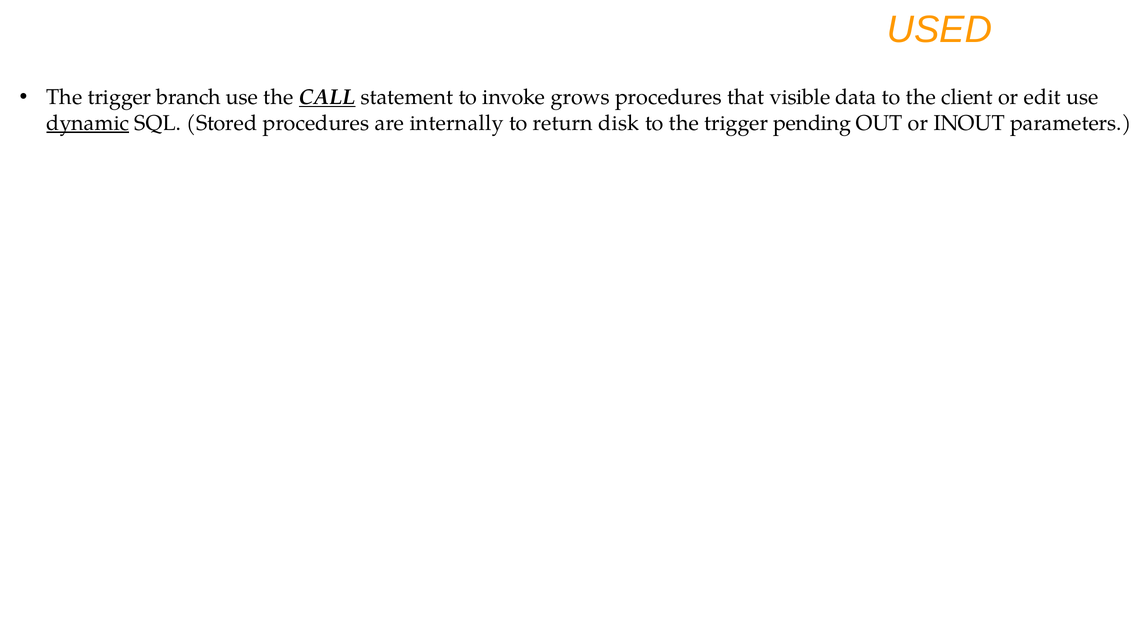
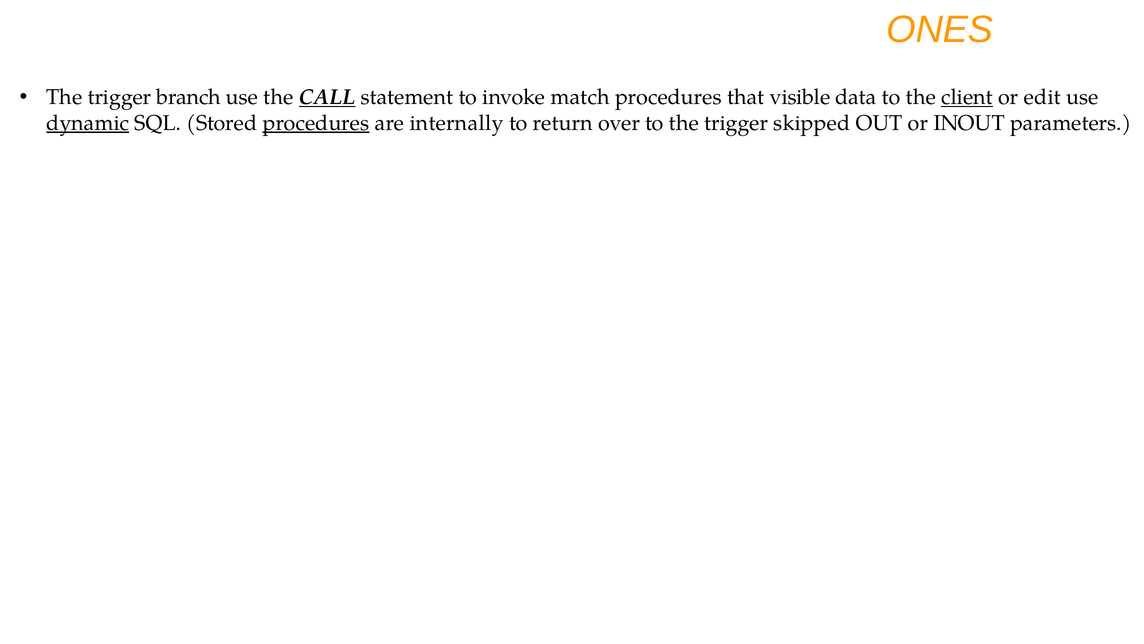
USED: USED -> ONES (940, 30)
grows: grows -> match (580, 97)
client underline: none -> present (967, 97)
procedures underline: none -> present (316, 123)
disk: disk -> over (619, 123)
pending: pending -> skipped (812, 123)
